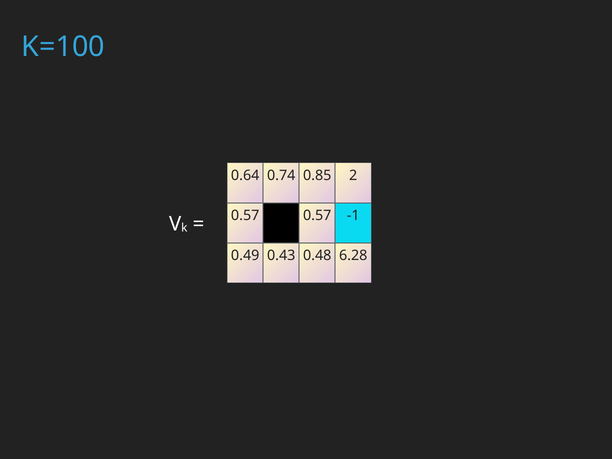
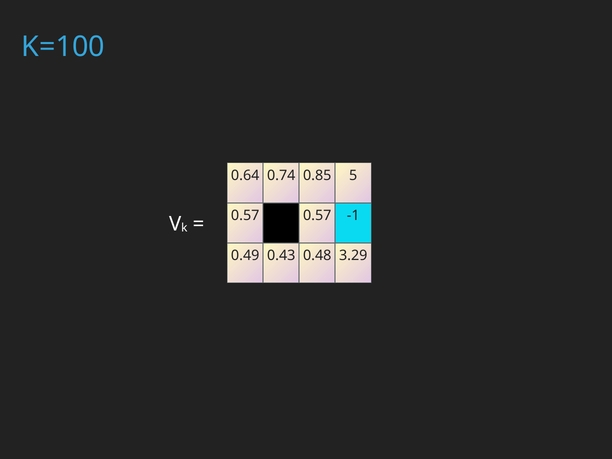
2: 2 -> 5 (353, 175)
6.28: 6.28 -> 3.29 (353, 256)
